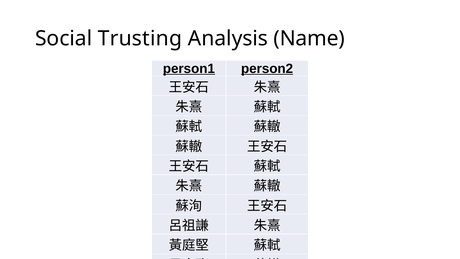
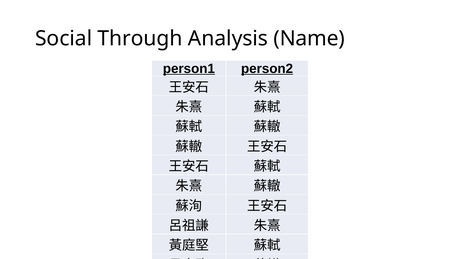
Trusting: Trusting -> Through (140, 39)
